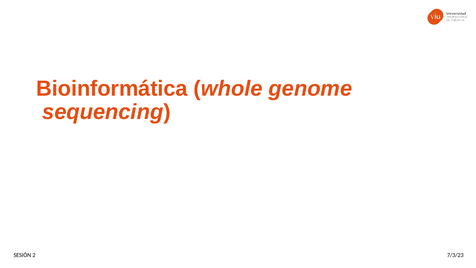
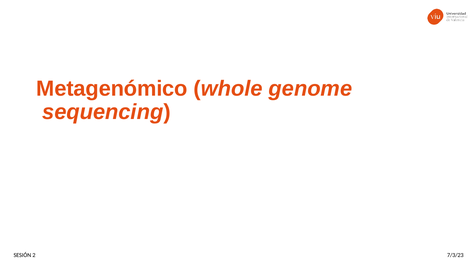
Bioinformática: Bioinformática -> Metagenómico (112, 89)
